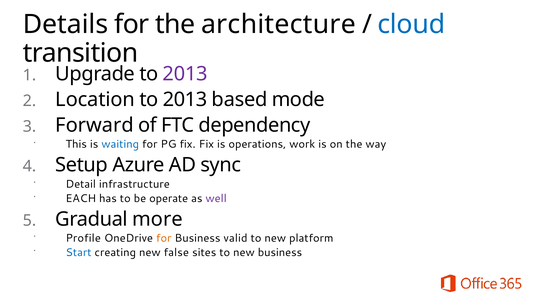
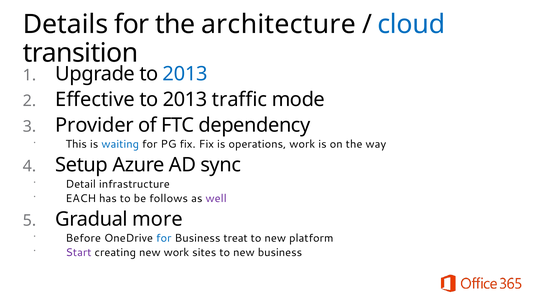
2013 colour: purple -> blue (185, 74)
Location: Location -> Effective (95, 100)
based: based -> traffic (240, 100)
Forward: Forward -> Provider (95, 125)
operate: operate -> follows (169, 199)
Profile: Profile -> Before (83, 239)
for colour: orange -> blue (164, 239)
valid: valid -> treat (236, 239)
Start colour: blue -> purple (78, 253)
new false: false -> work (176, 253)
